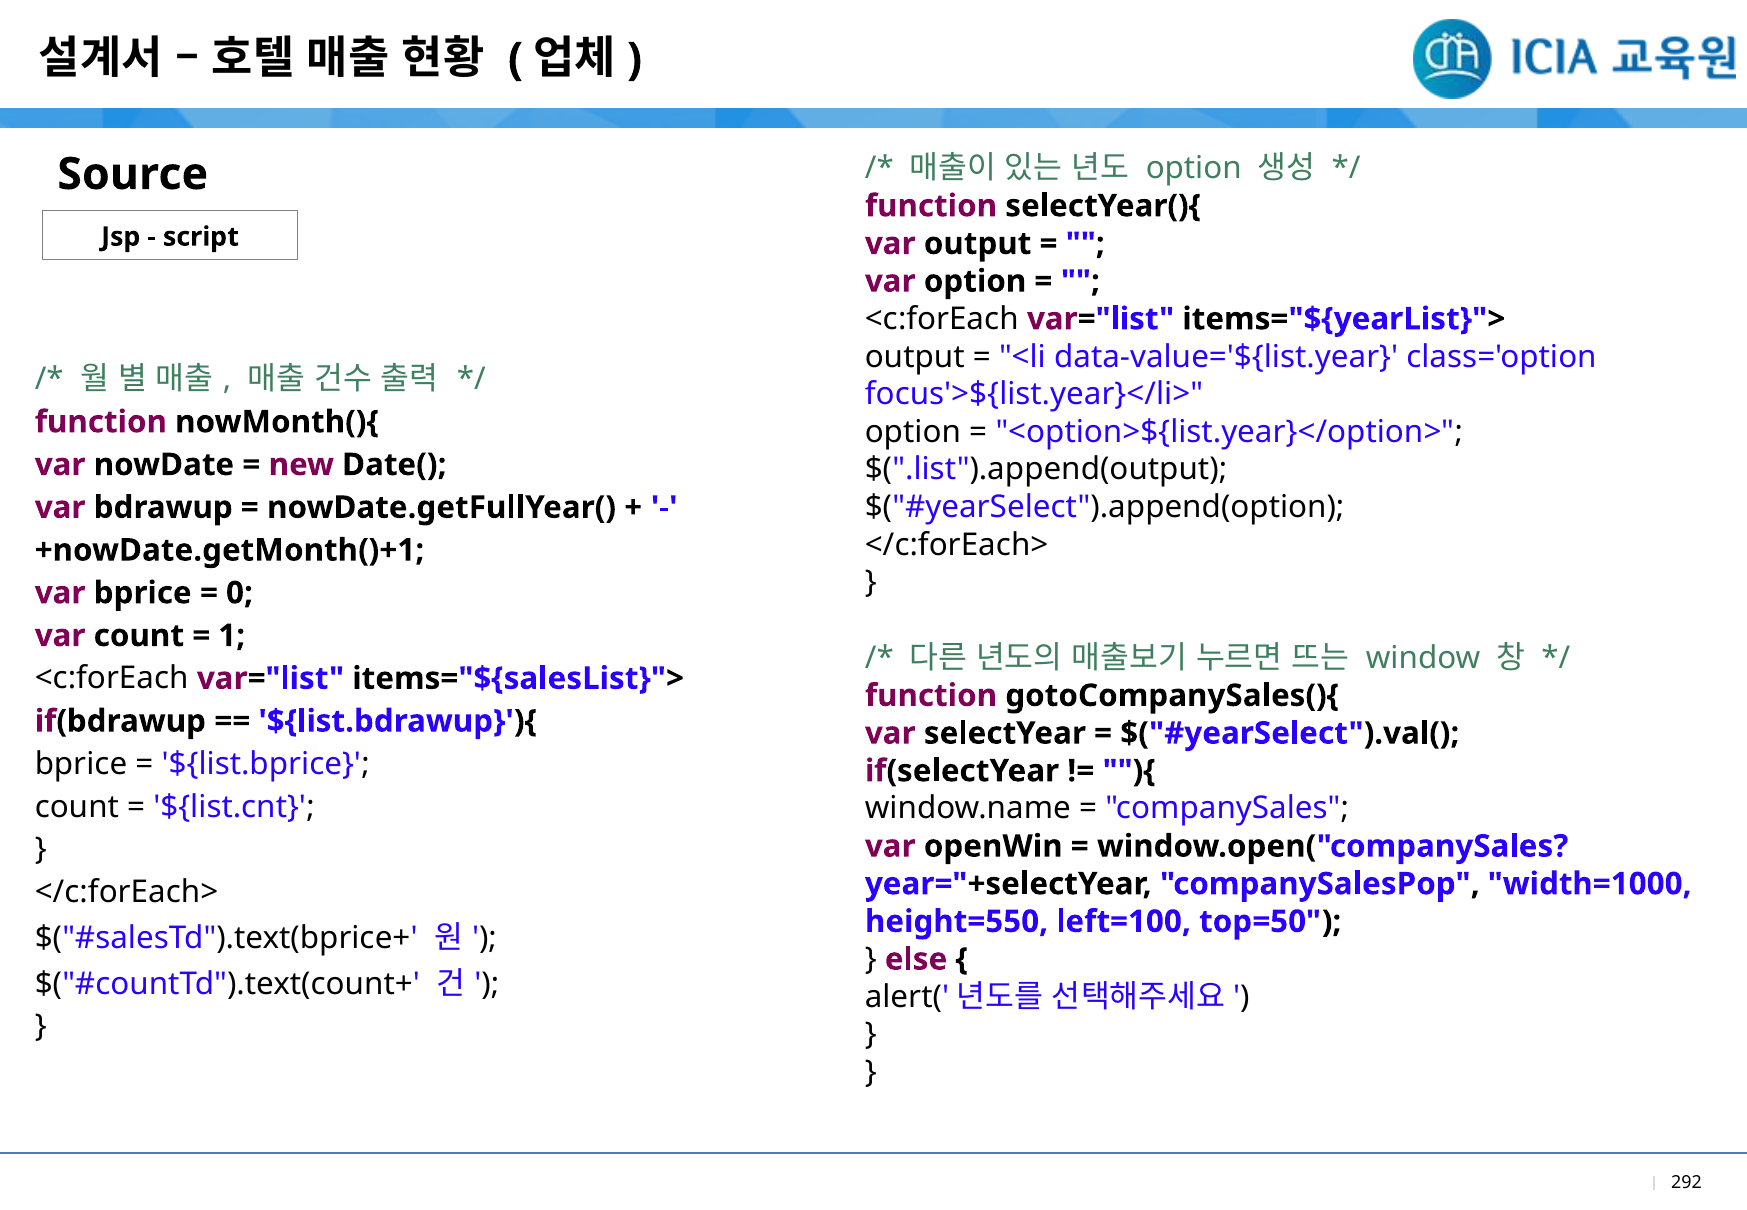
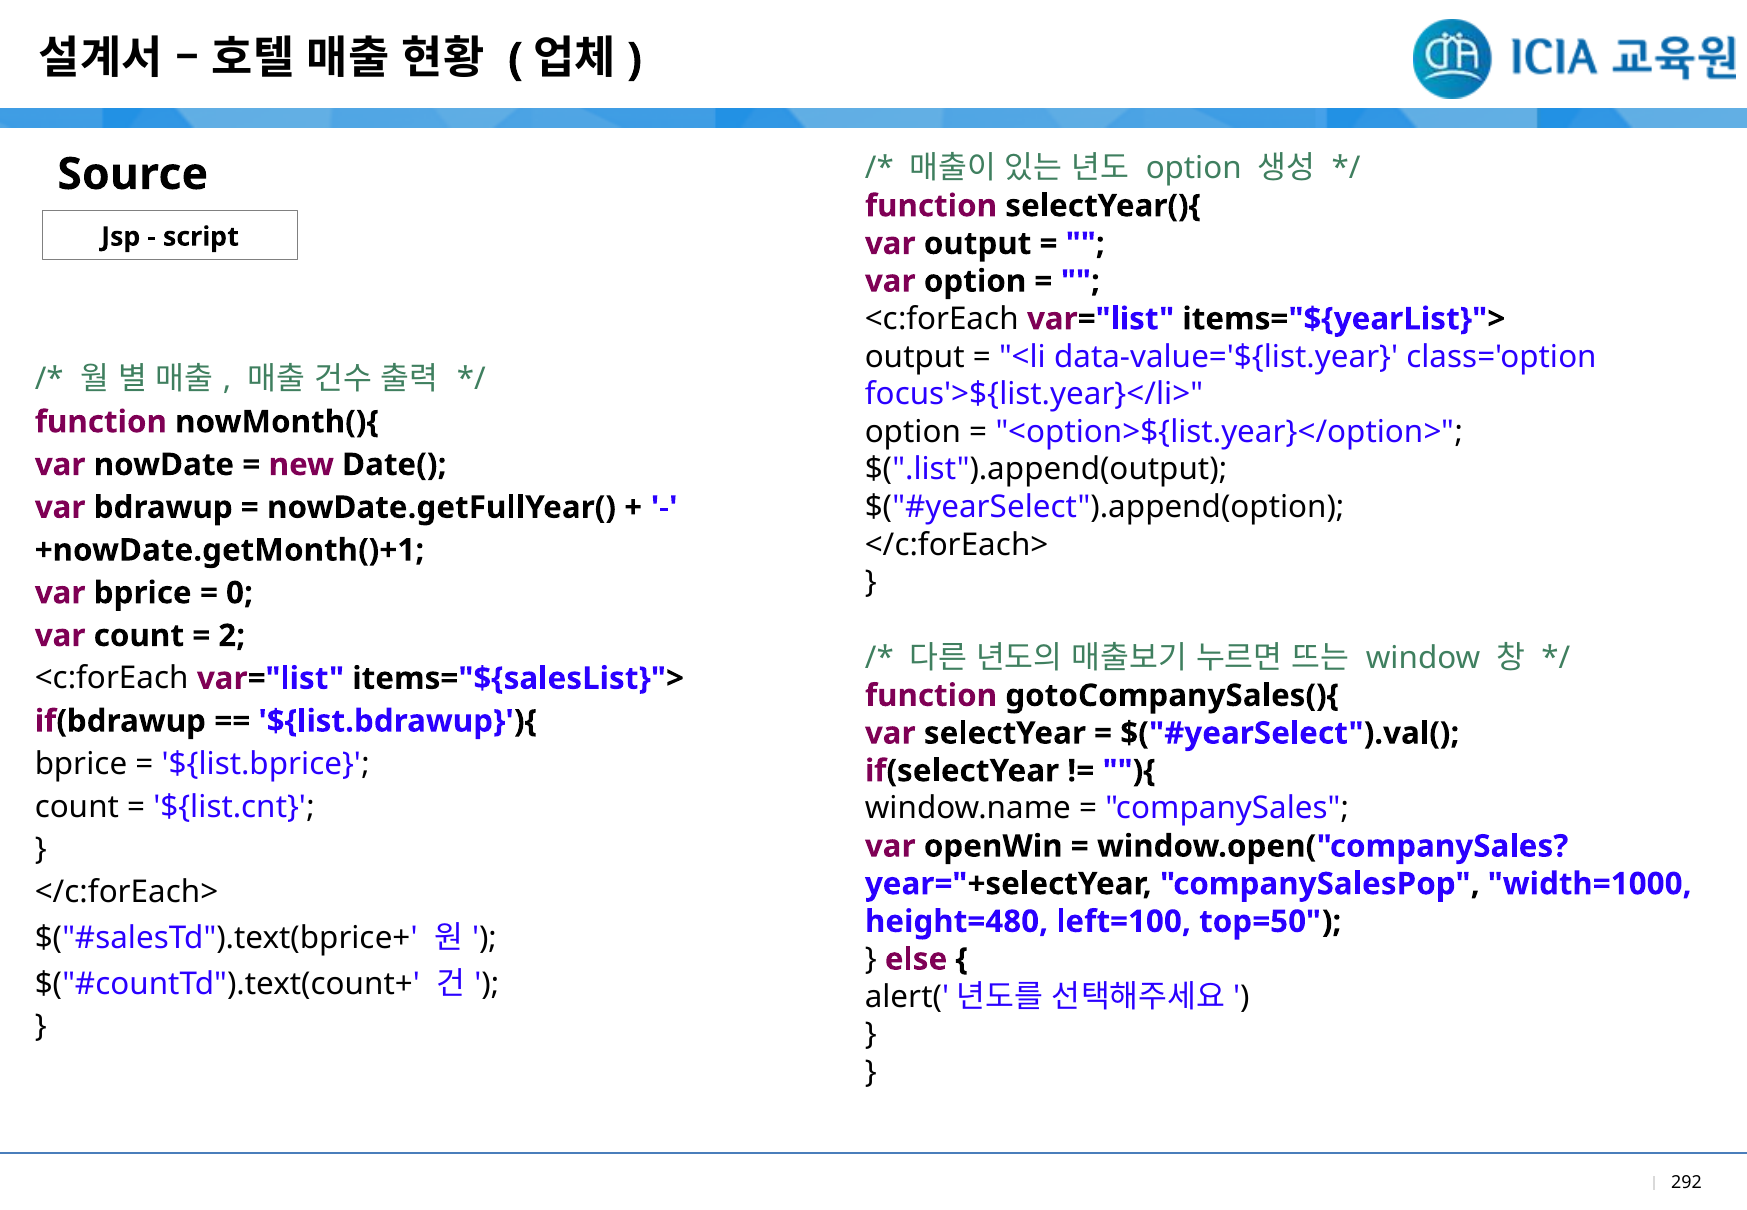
1: 1 -> 2 (232, 635)
height=550: height=550 -> height=480 (957, 921)
